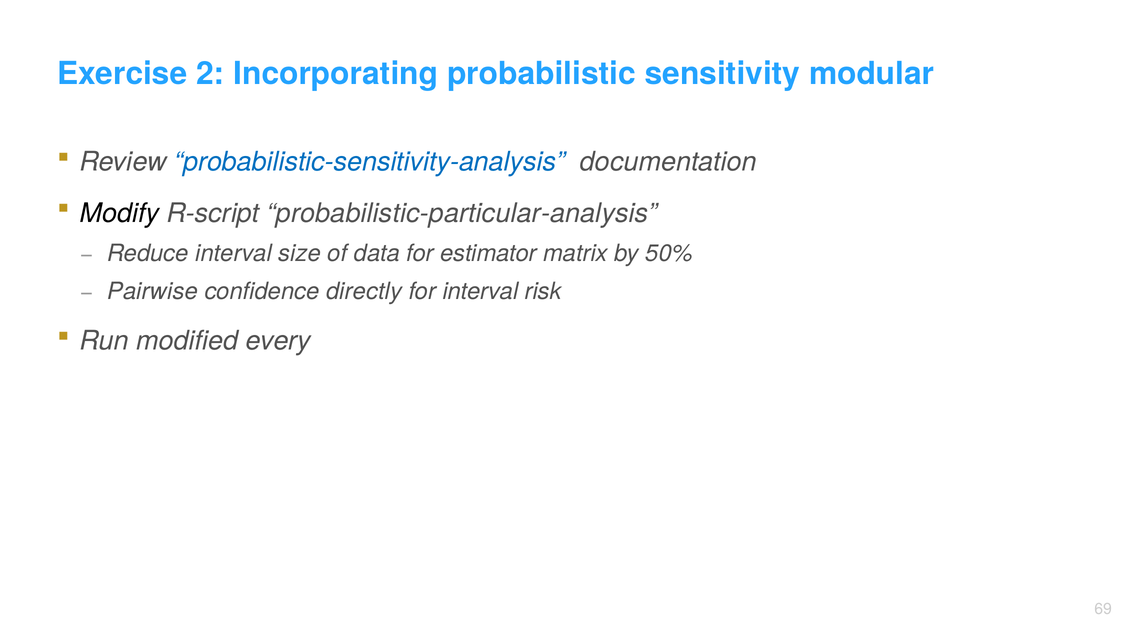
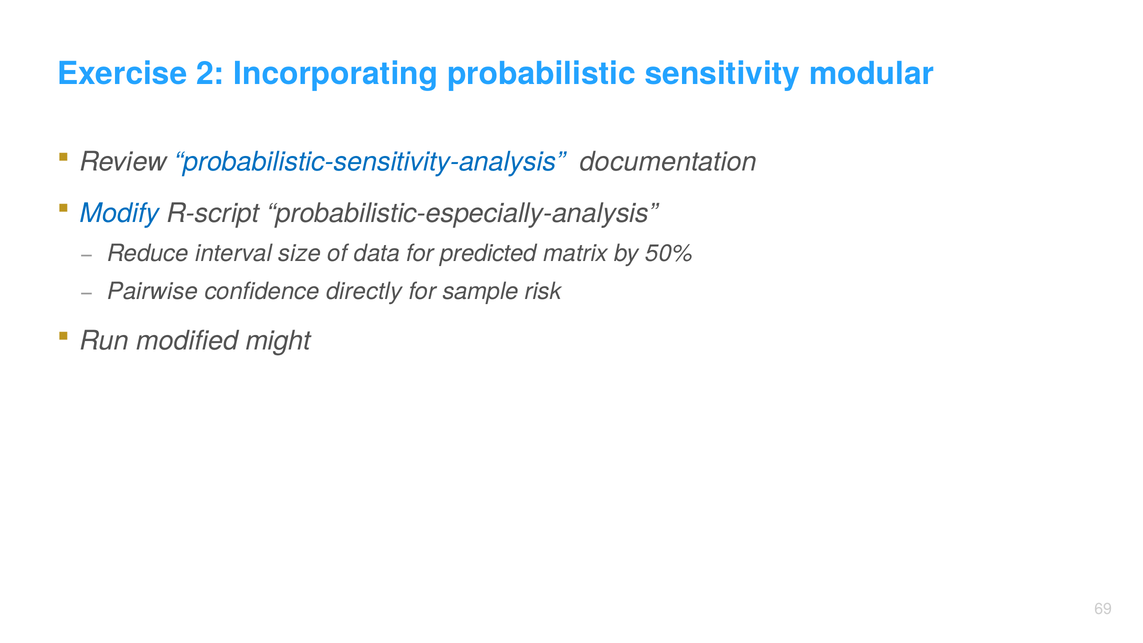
Modify colour: black -> blue (119, 213)
probabilistic-particular-analysis: probabilistic-particular-analysis -> probabilistic-especially-analysis (462, 213)
estimator: estimator -> predicted (488, 253)
for interval: interval -> sample (480, 291)
every: every -> might (278, 341)
